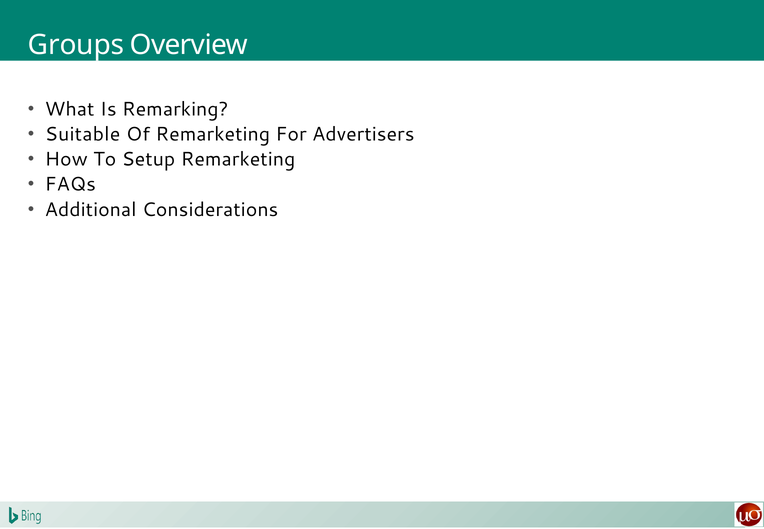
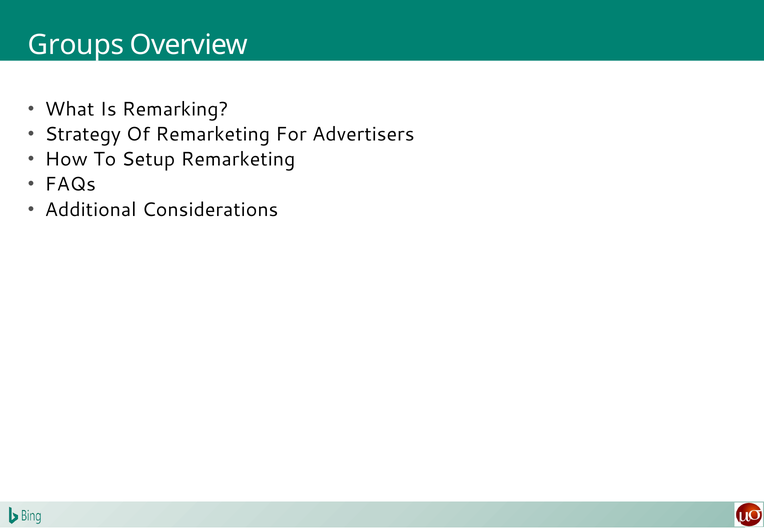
Suitable: Suitable -> Strategy (83, 134)
